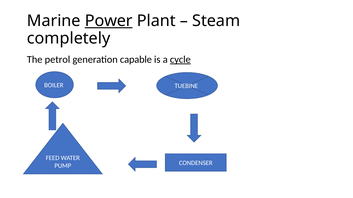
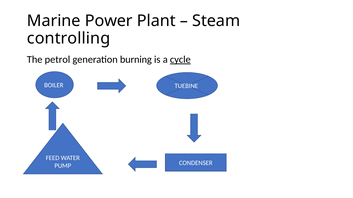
Power underline: present -> none (109, 21)
completely: completely -> controlling (69, 38)
capable: capable -> burning (136, 60)
